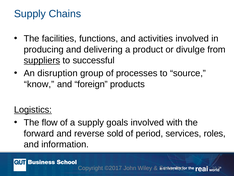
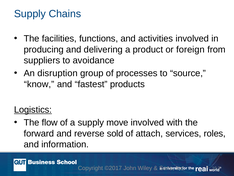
divulge: divulge -> foreign (190, 49)
suppliers underline: present -> none (42, 60)
successful: successful -> avoidance (94, 60)
foreign: foreign -> fastest (91, 84)
goals: goals -> move (117, 122)
period: period -> attach (149, 133)
